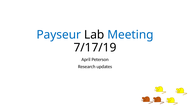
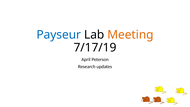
Meeting colour: blue -> orange (130, 35)
